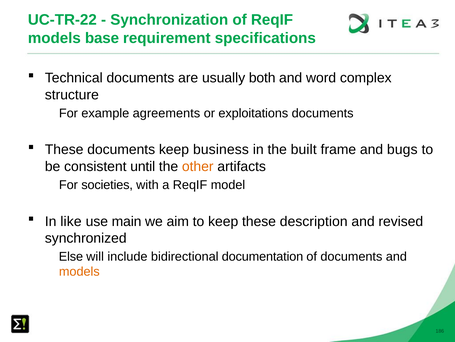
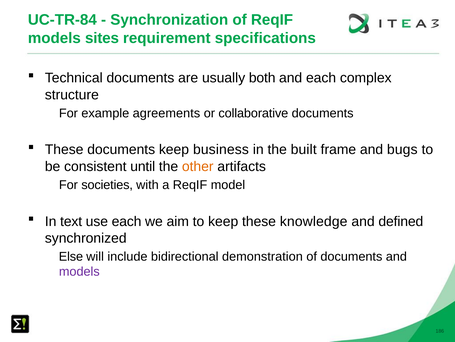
UC-TR-22: UC-TR-22 -> UC-TR-84 (62, 20)
base: base -> sites (102, 38)
and word: word -> each (321, 78)
exploitations: exploitations -> collaborative (253, 113)
like: like -> text (71, 221)
use main: main -> each (127, 221)
description: description -> knowledge (314, 221)
revised: revised -> defined (401, 221)
documentation: documentation -> demonstration (262, 256)
models colour: orange -> purple (79, 271)
